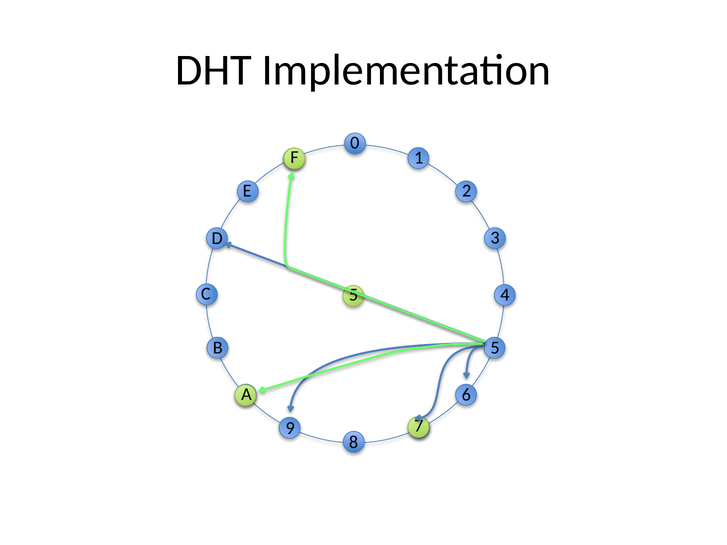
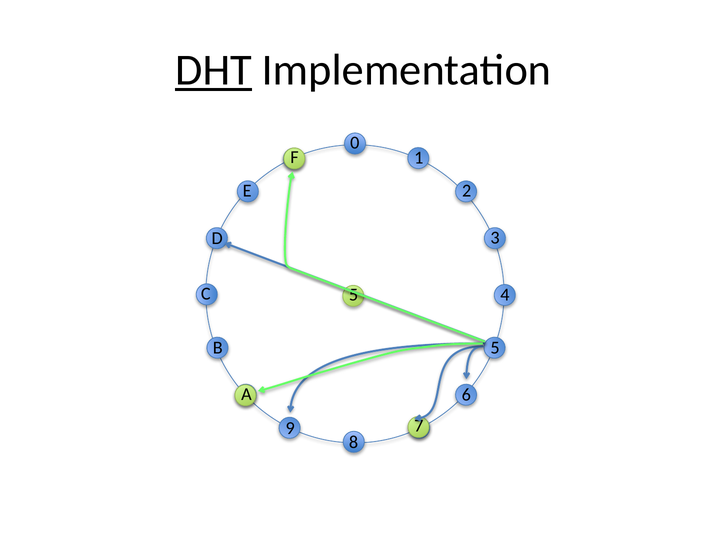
DHT underline: none -> present (213, 70)
